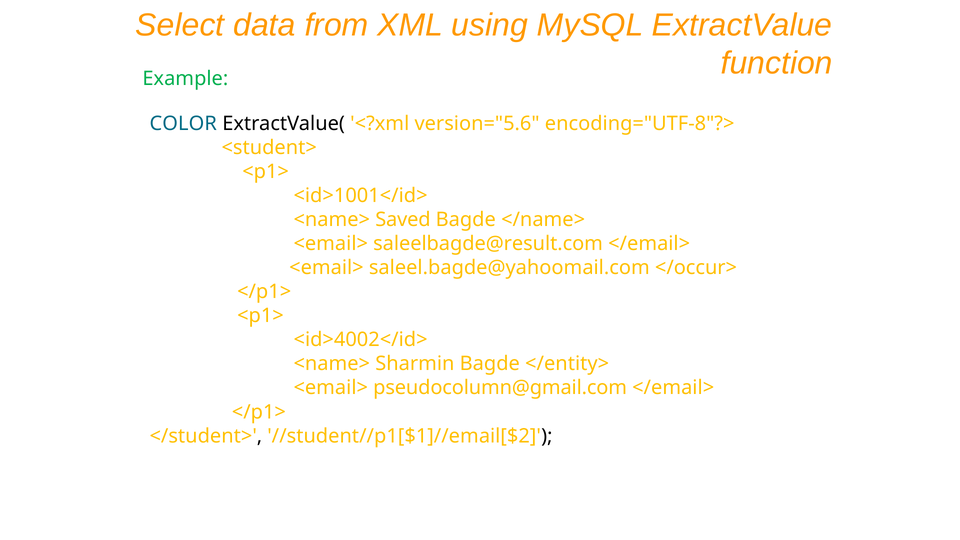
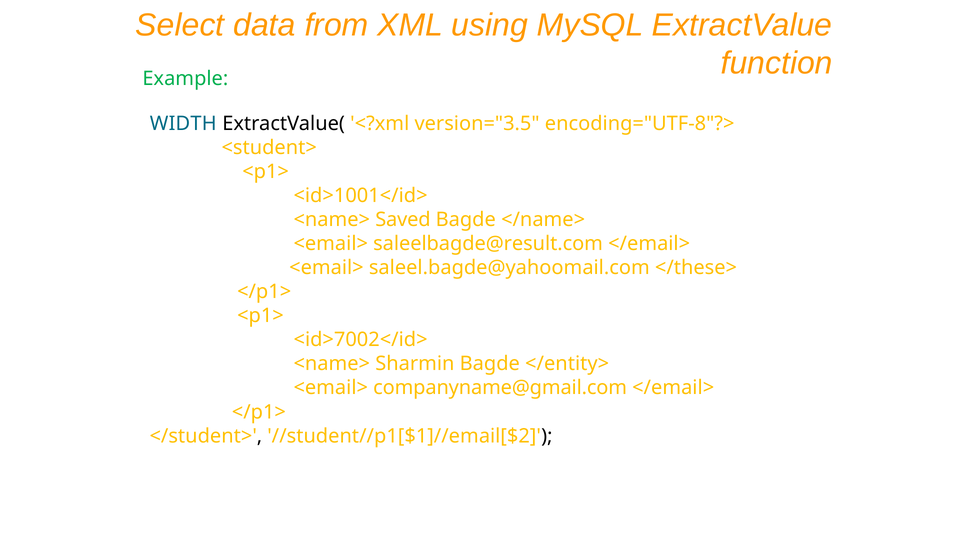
COLOR: COLOR -> WIDTH (183, 124)
version="5.6: version="5.6 -> version="3.5 (477, 124)
</occur>: </occur> -> </these> (696, 268)
<id>4002</id>: <id>4002</id> -> <id>7002</id> (361, 340)
pseudocolumn@gmail.com: pseudocolumn@gmail.com -> companyname@gmail.com (500, 388)
